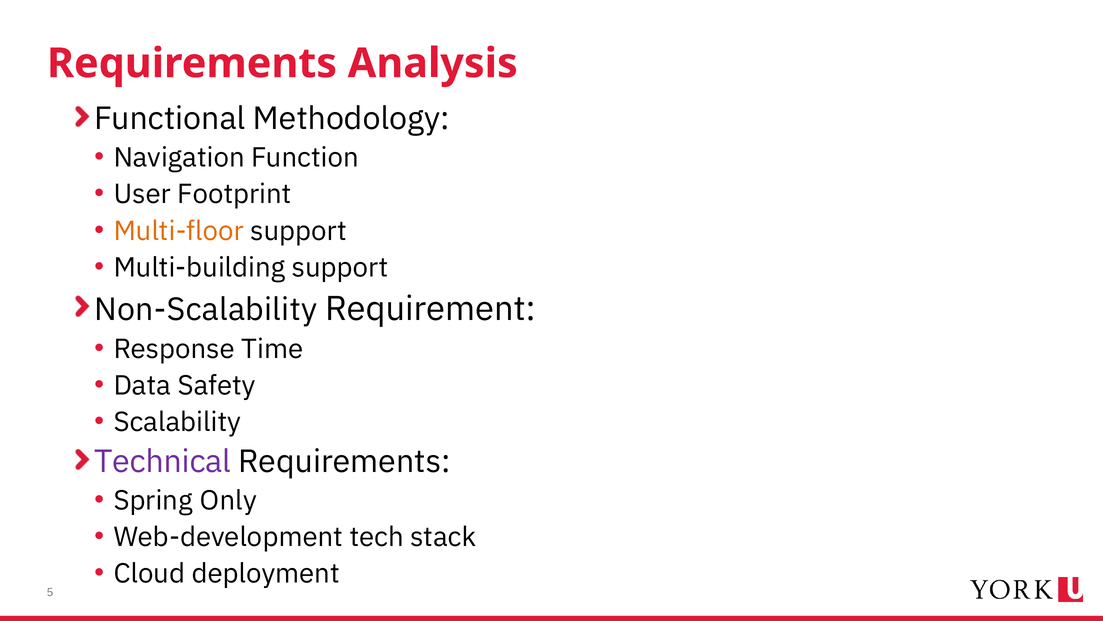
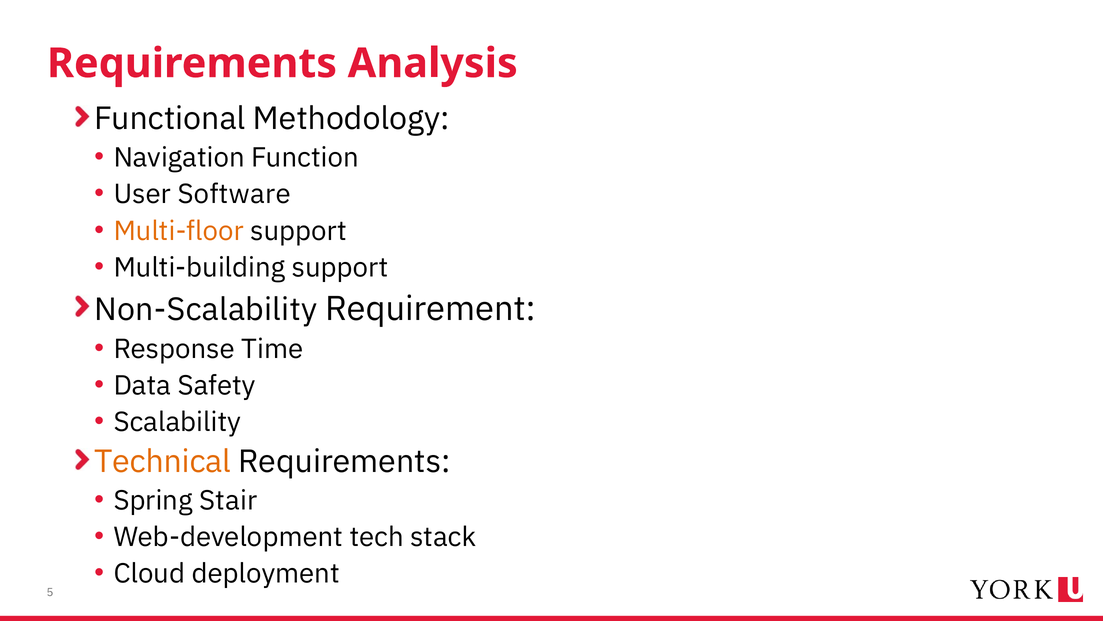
Footprint: Footprint -> Software (234, 194)
Technical colour: purple -> orange (163, 461)
Only: Only -> Stair (228, 500)
